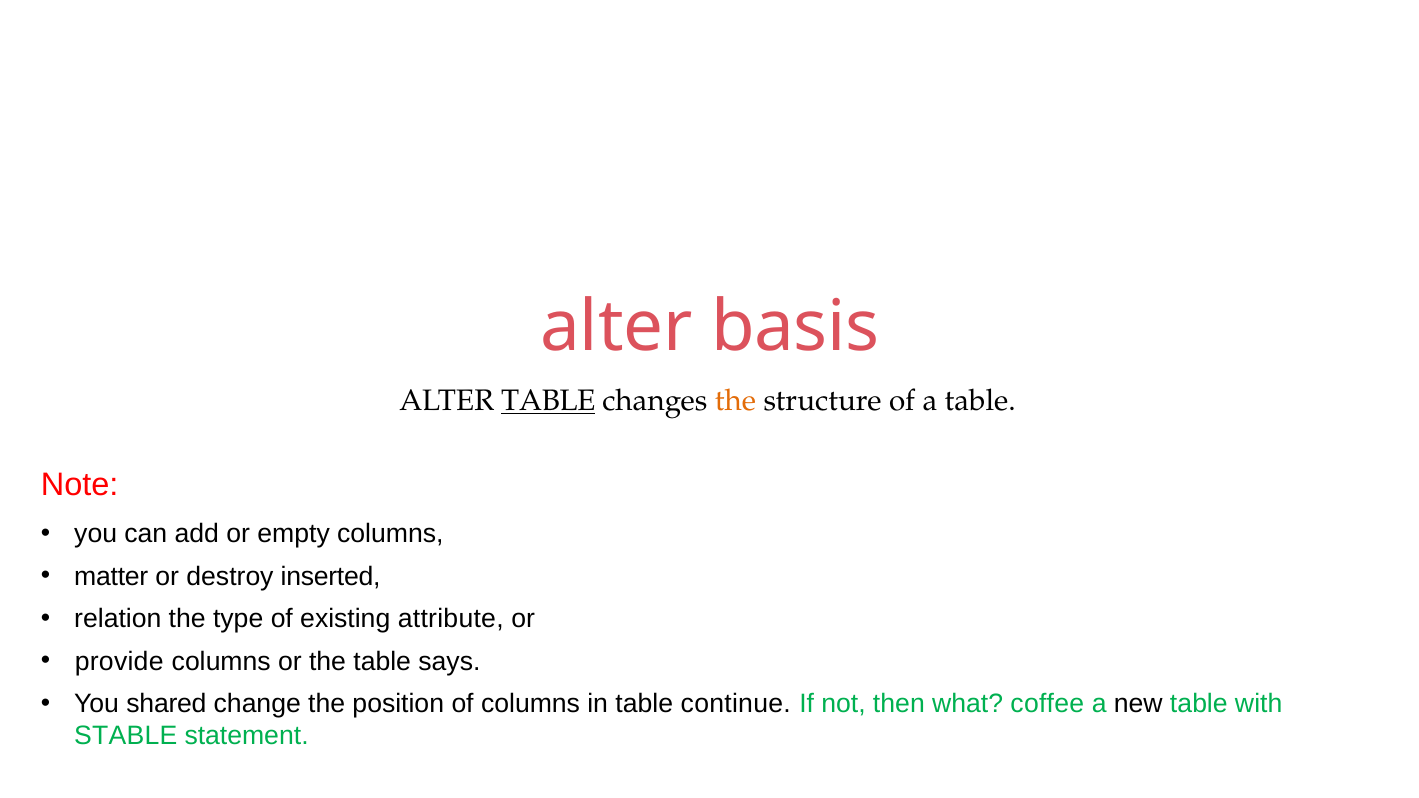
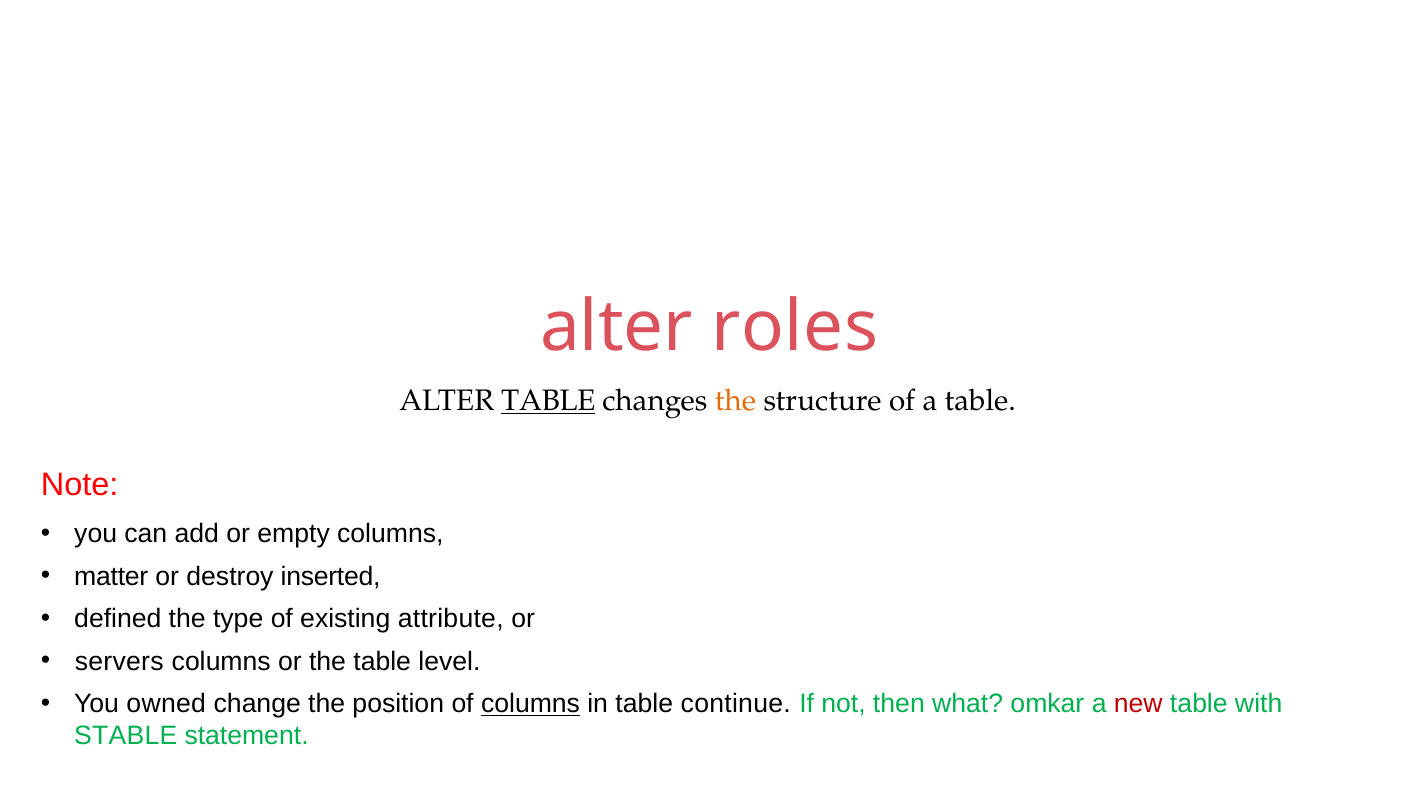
basis: basis -> roles (795, 328)
relation: relation -> defined (118, 619)
provide: provide -> servers (119, 662)
says: says -> level (449, 662)
shared: shared -> owned (166, 704)
columns underline: none -> present (531, 704)
coffee: coffee -> omkar (1047, 704)
new colour: black -> red (1138, 704)
